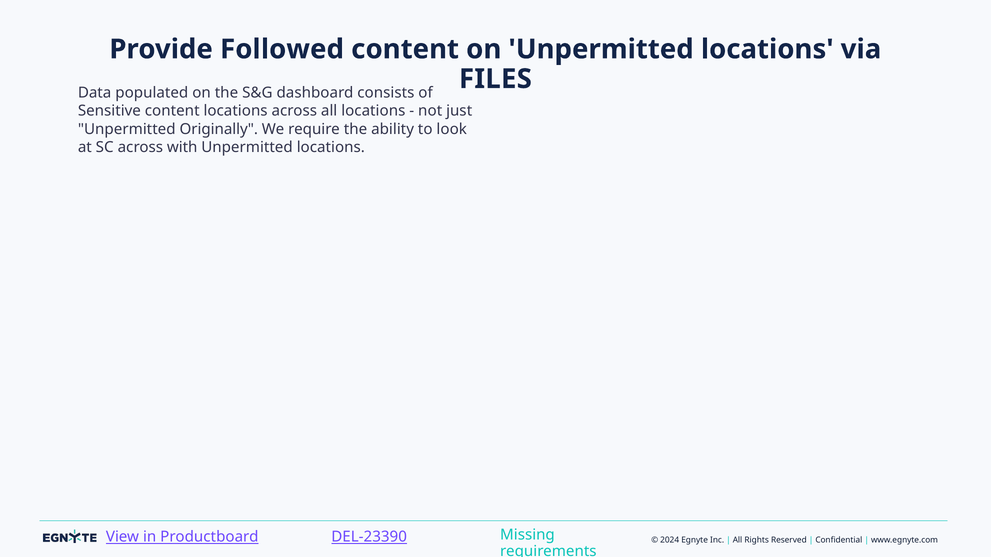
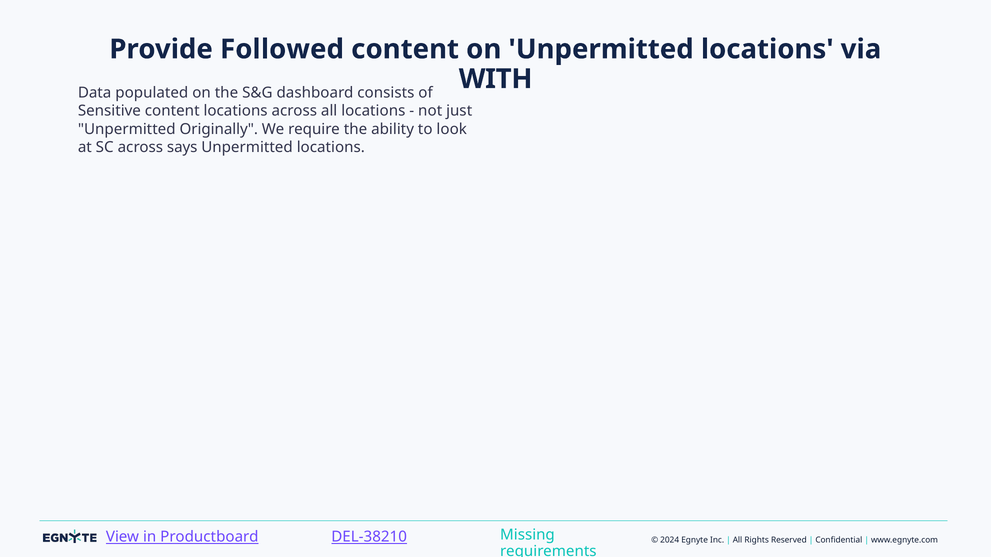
FILES: FILES -> WITH (496, 79)
with: with -> says (182, 147)
DEL-23390: DEL-23390 -> DEL-38210 (369, 537)
